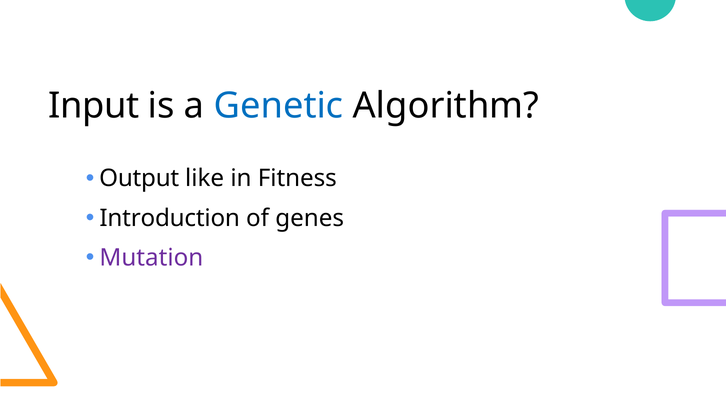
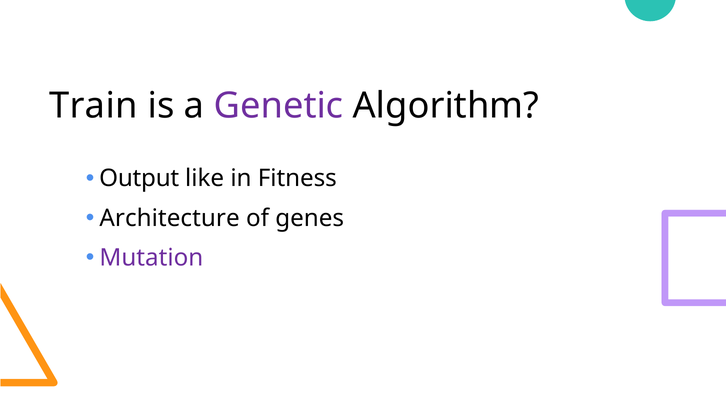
Input: Input -> Train (93, 106)
Genetic colour: blue -> purple (279, 106)
Introduction: Introduction -> Architecture (170, 218)
